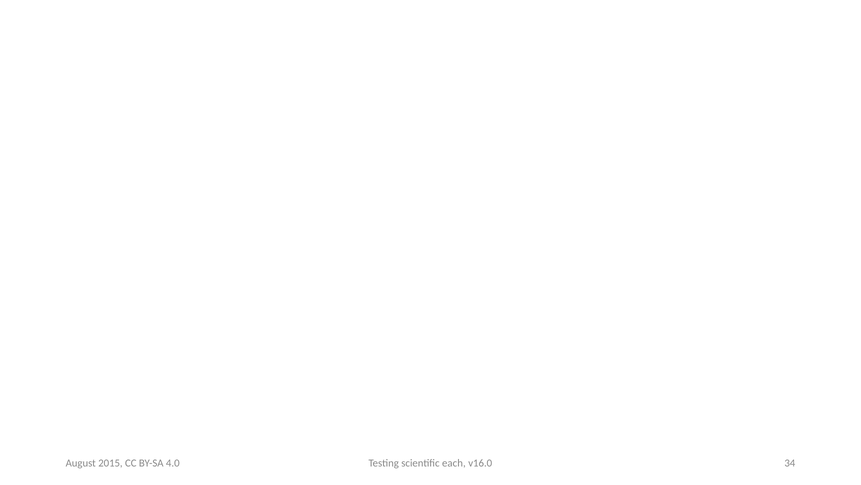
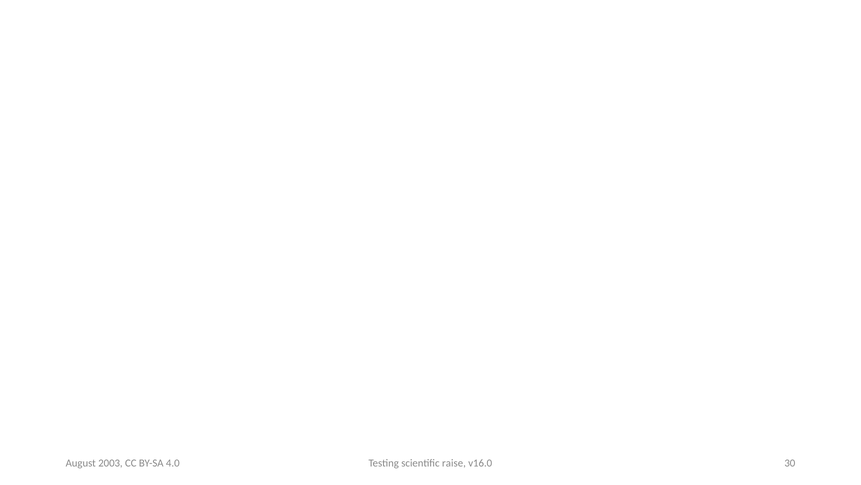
each: each -> raise (454, 462)
34: 34 -> 30 (790, 462)
2015: 2015 -> 2003 (110, 463)
